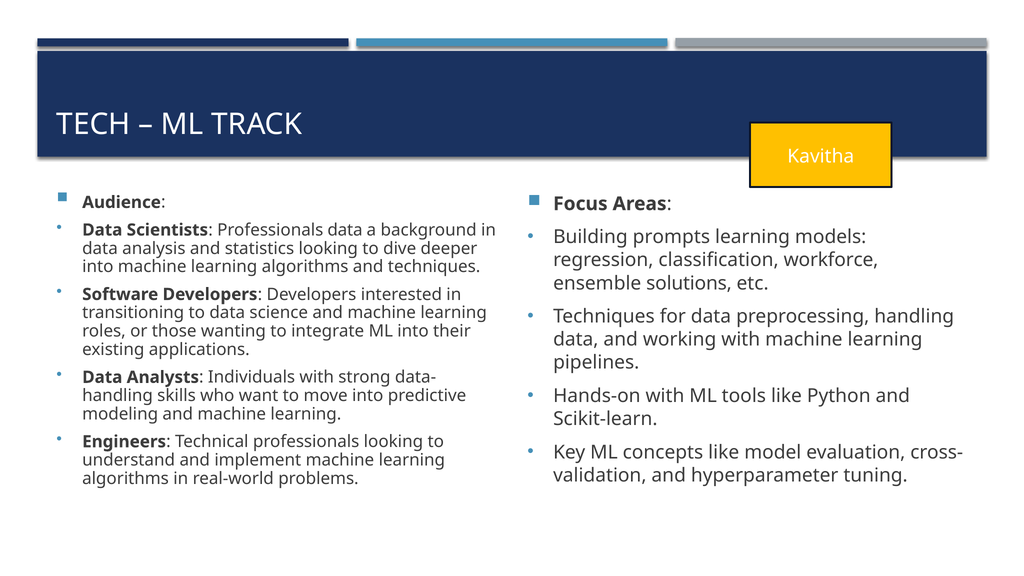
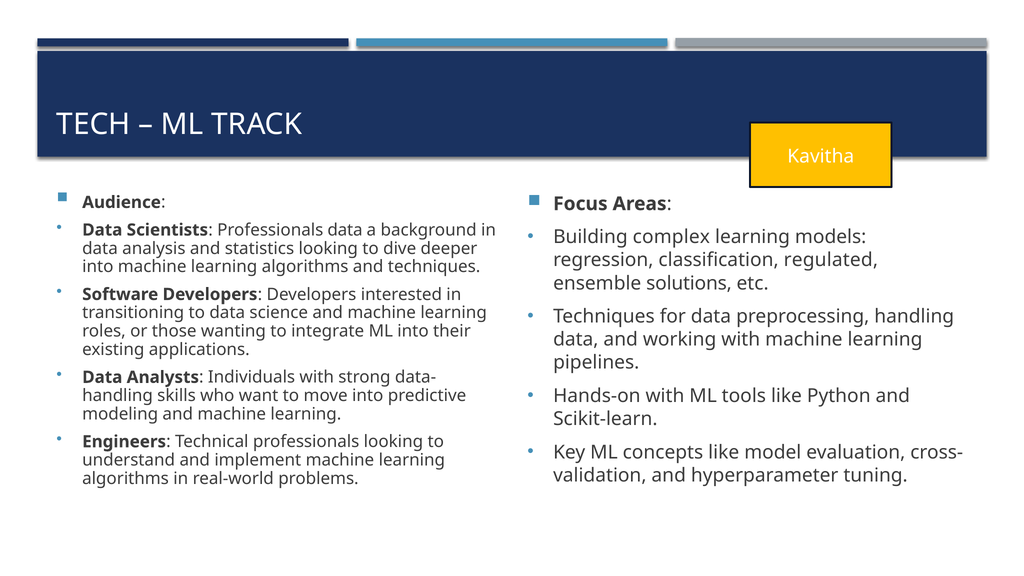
prompts: prompts -> complex (671, 237)
workforce: workforce -> regulated (831, 260)
